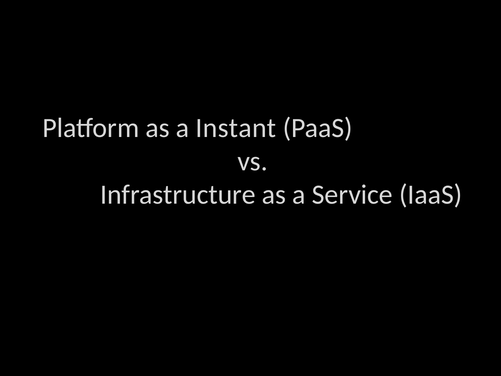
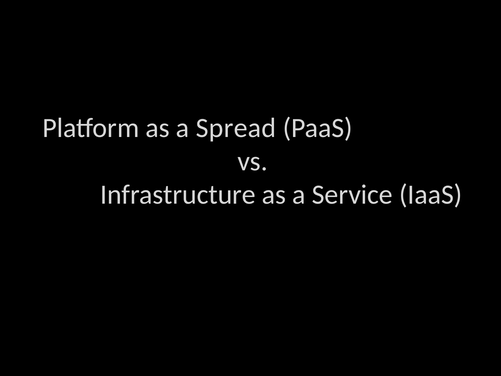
Instant: Instant -> Spread (236, 128)
